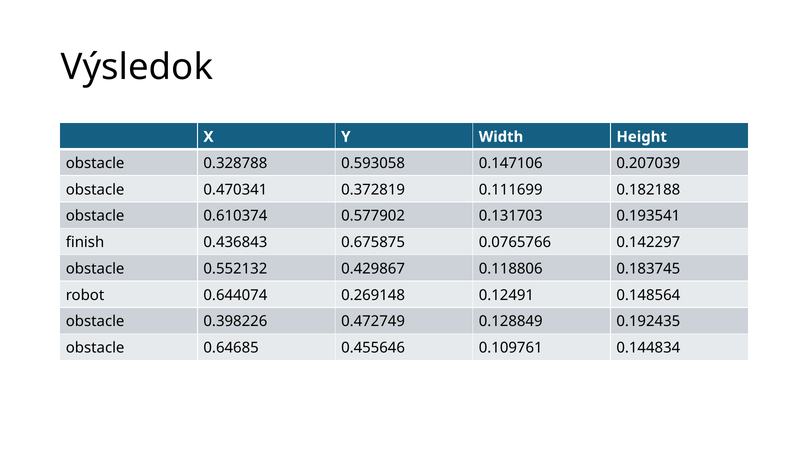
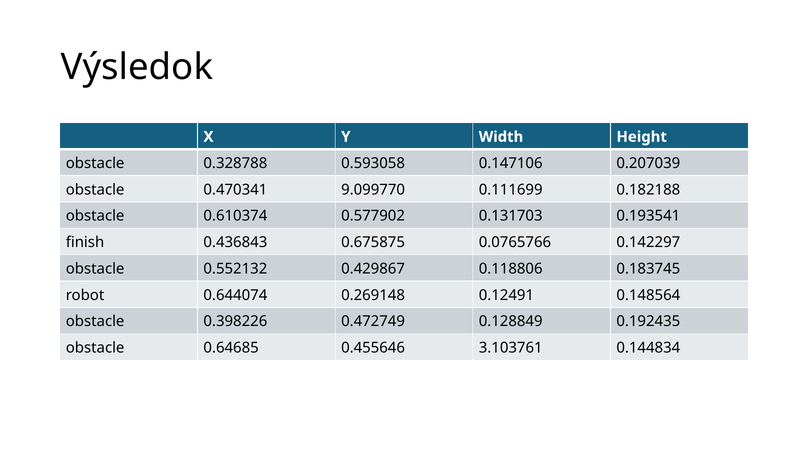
0.372819: 0.372819 -> 9.099770 (373, 190)
0.109761: 0.109761 -> 3.103761 (511, 348)
